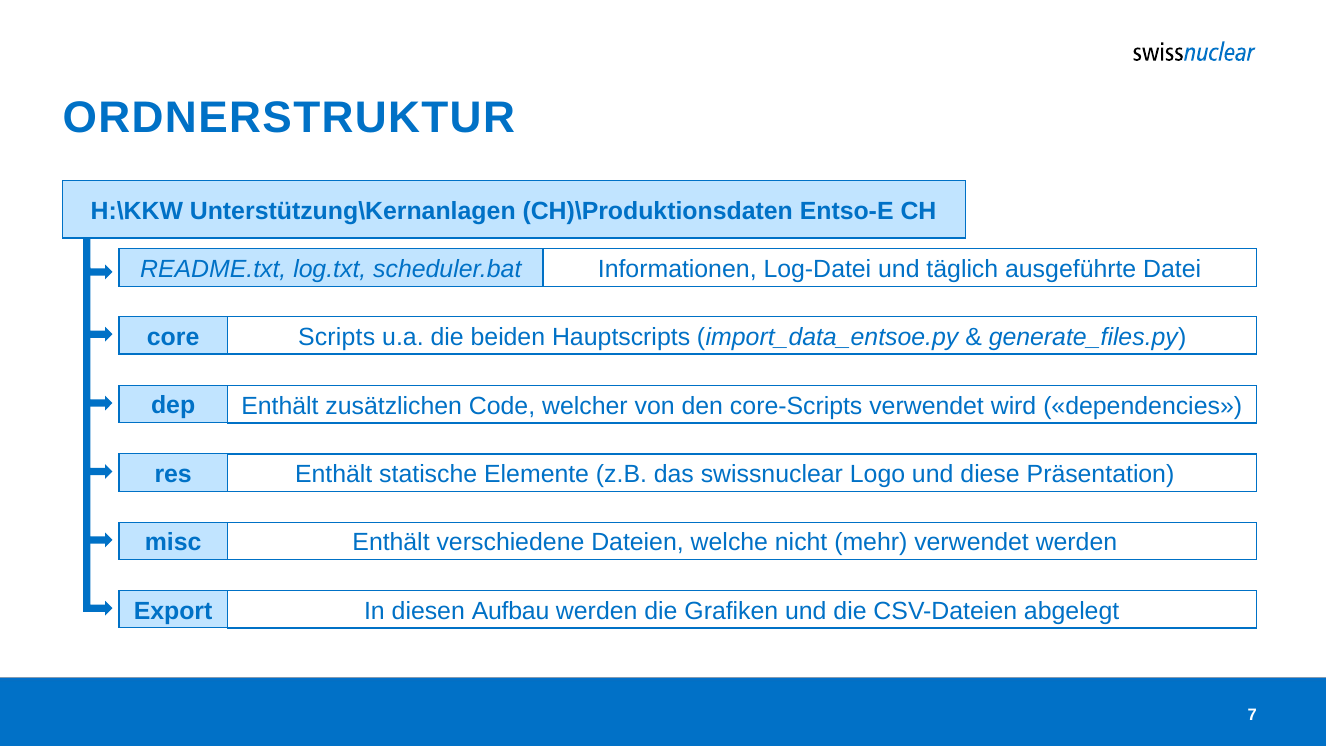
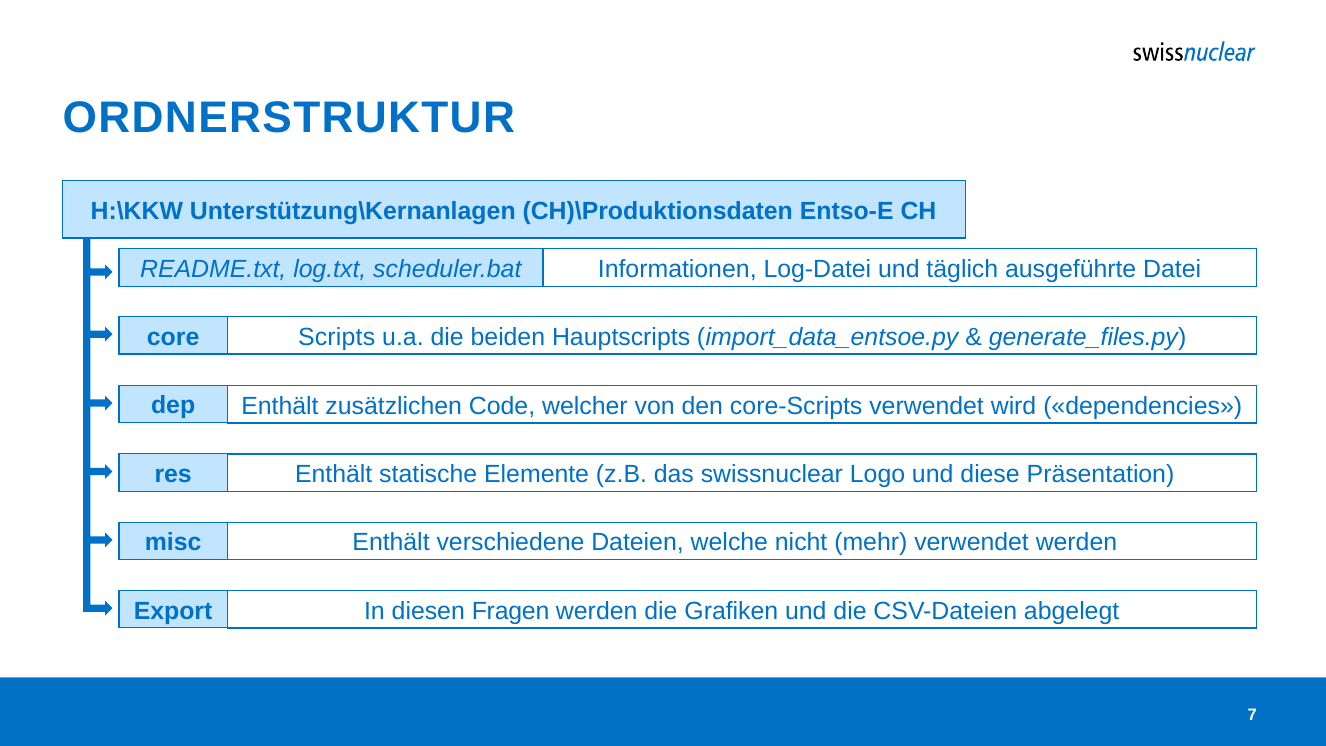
Aufbau: Aufbau -> Fragen (511, 611)
